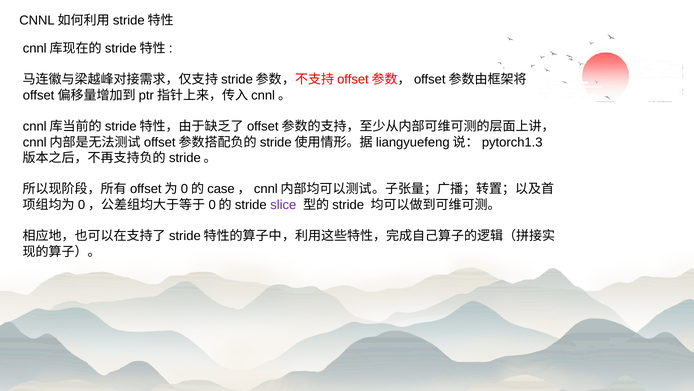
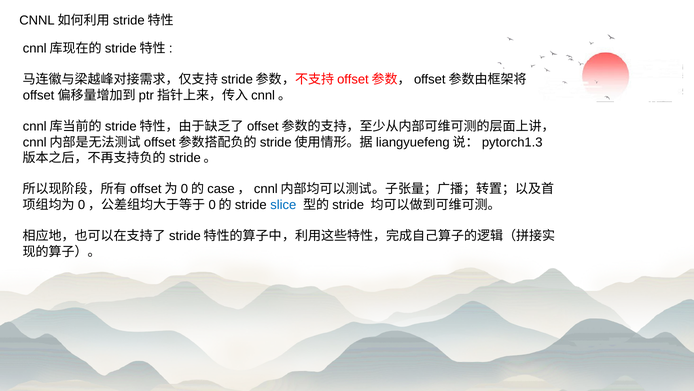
slice colour: purple -> blue (283, 204)
